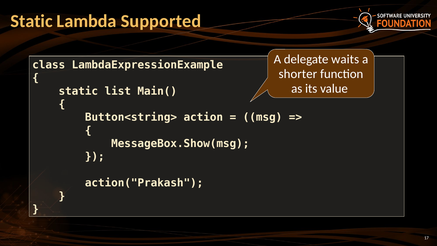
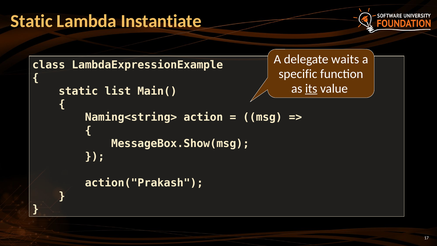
Supported: Supported -> Instantiate (161, 21)
shorter: shorter -> specific (298, 74)
its underline: none -> present (311, 88)
Button<string>: Button<string> -> Naming<string> (131, 117)
